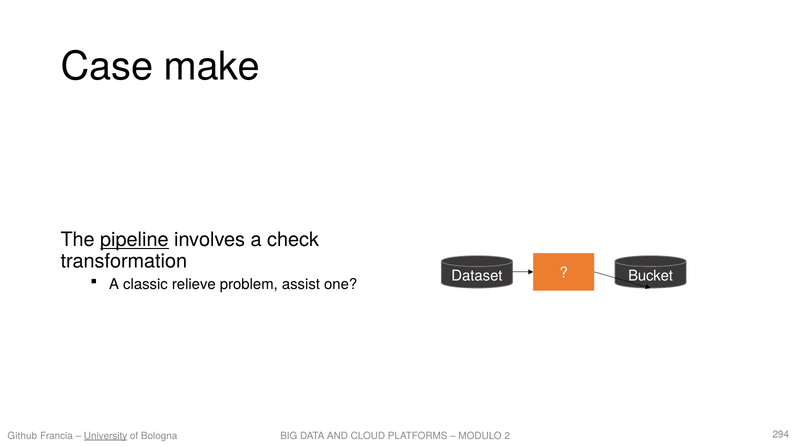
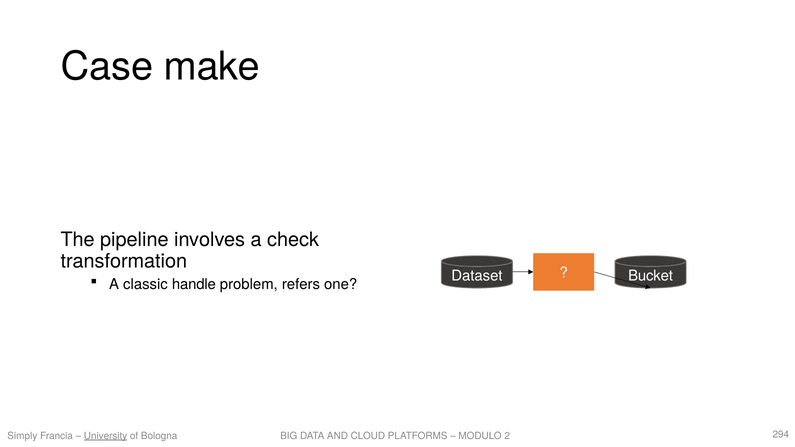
pipeline underline: present -> none (135, 240)
relieve: relieve -> handle (194, 284)
assist: assist -> refers (301, 284)
Github: Github -> Simply (22, 436)
